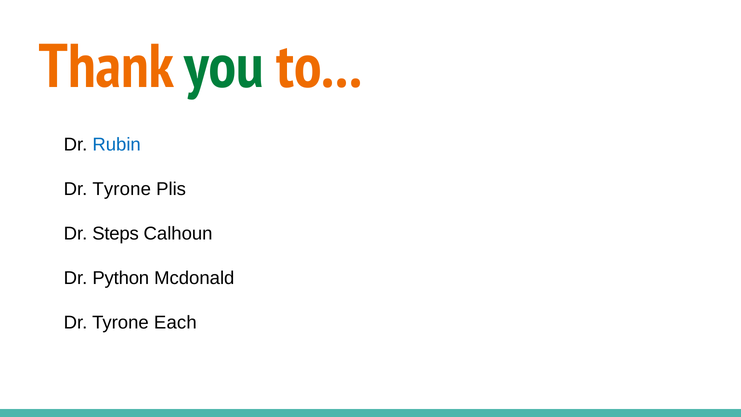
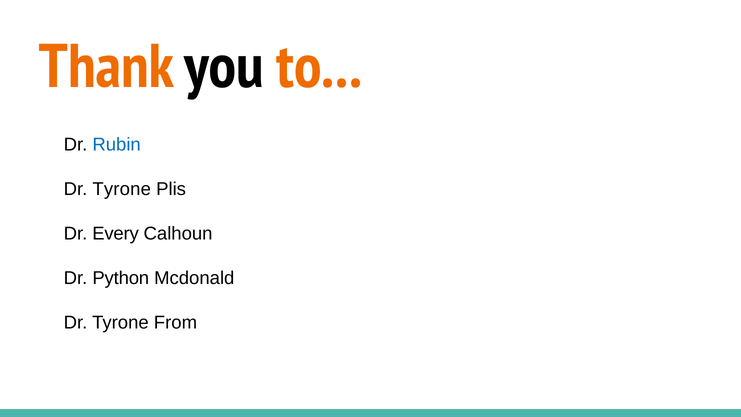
you colour: green -> black (224, 67)
Steps: Steps -> Every (116, 234)
Each: Each -> From (175, 322)
